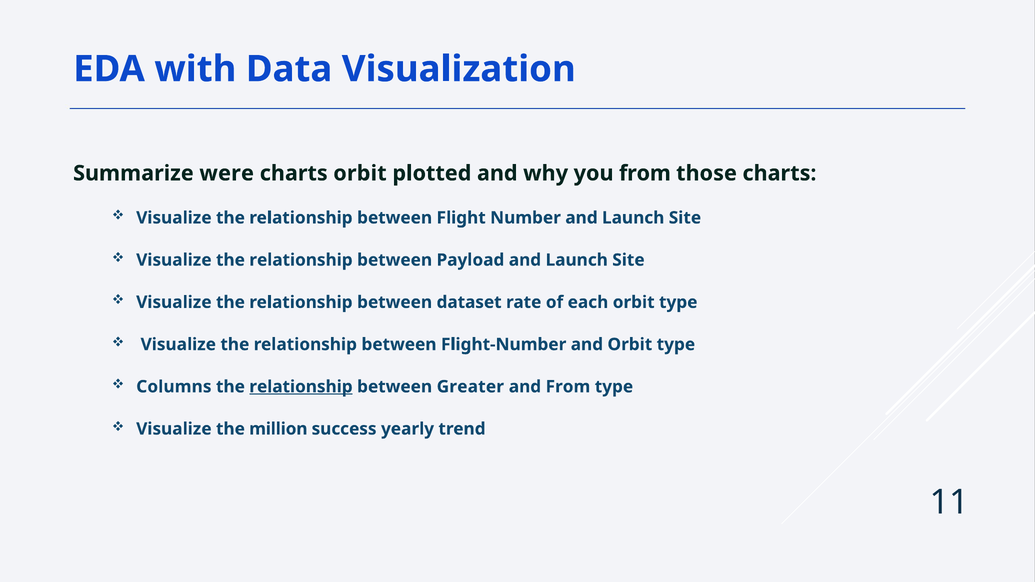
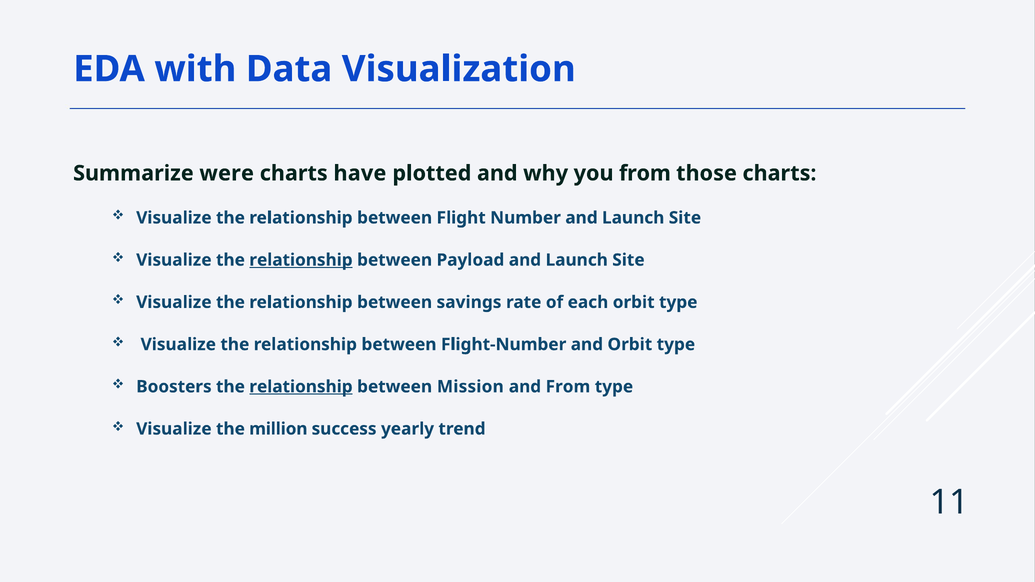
charts orbit: orbit -> have (360, 173)
relationship underline: none -> present (301, 260)
dataset: dataset -> savings (469, 302)
Columns: Columns -> Boosters (174, 387)
Greater: Greater -> Mission (470, 387)
